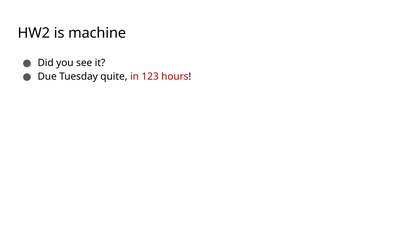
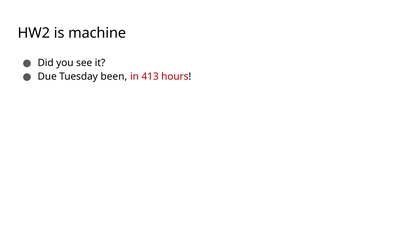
quite: quite -> been (114, 77)
123: 123 -> 413 (150, 77)
